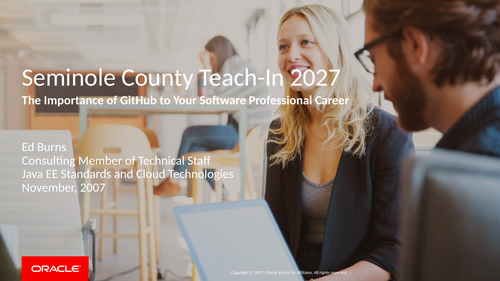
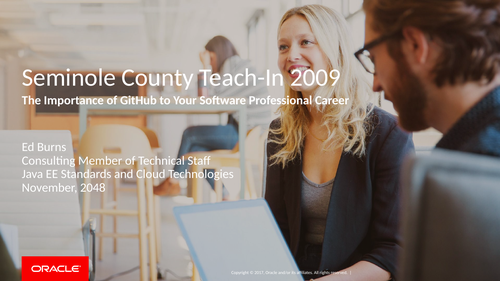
2027: 2027 -> 2009 (315, 78)
2007: 2007 -> 2048 (93, 188)
